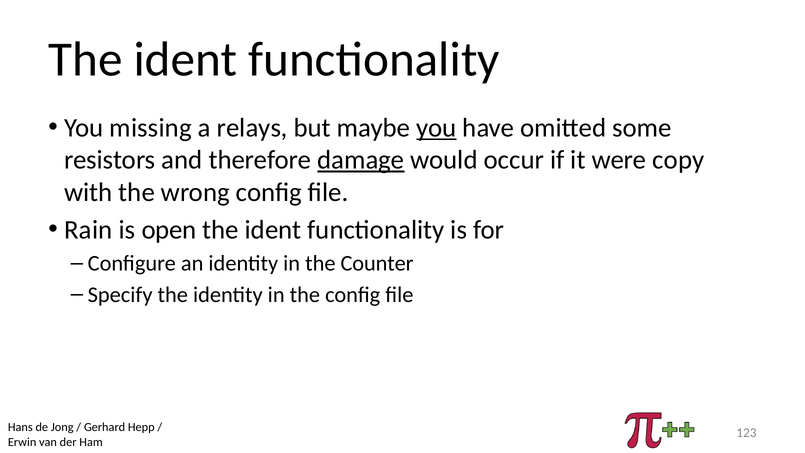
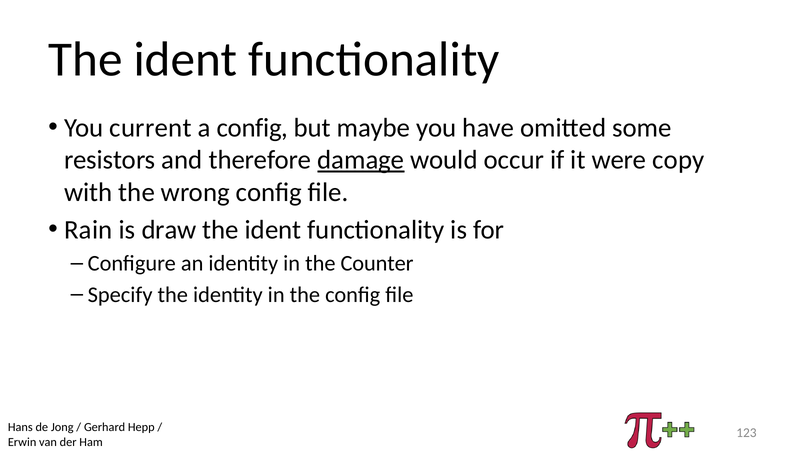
missing: missing -> current (151, 128)
a relays: relays -> config (252, 128)
you underline: present -> none (436, 128)
open: open -> draw (169, 230)
